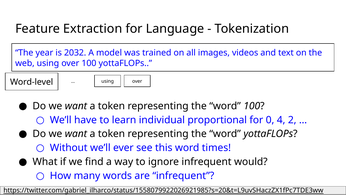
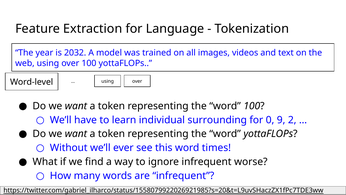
proportional: proportional -> surrounding (217, 120)
4: 4 -> 9 (281, 120)
would: would -> worse (251, 161)
